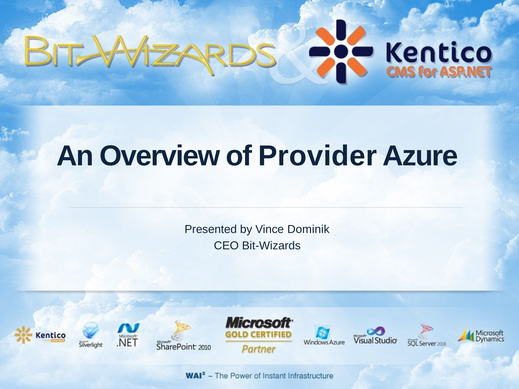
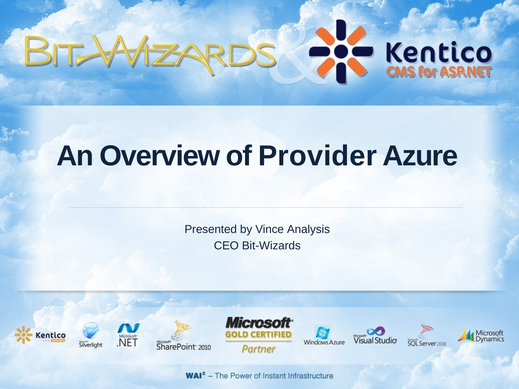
Dominik: Dominik -> Analysis (309, 230)
